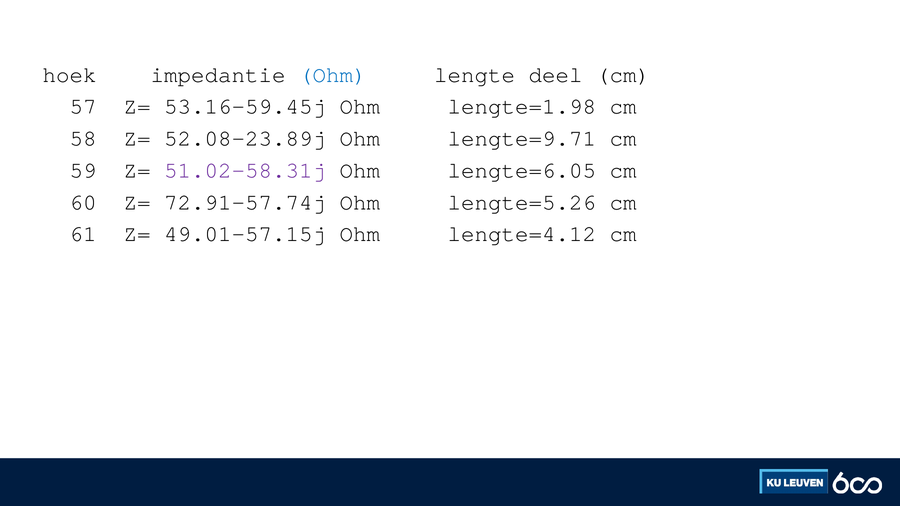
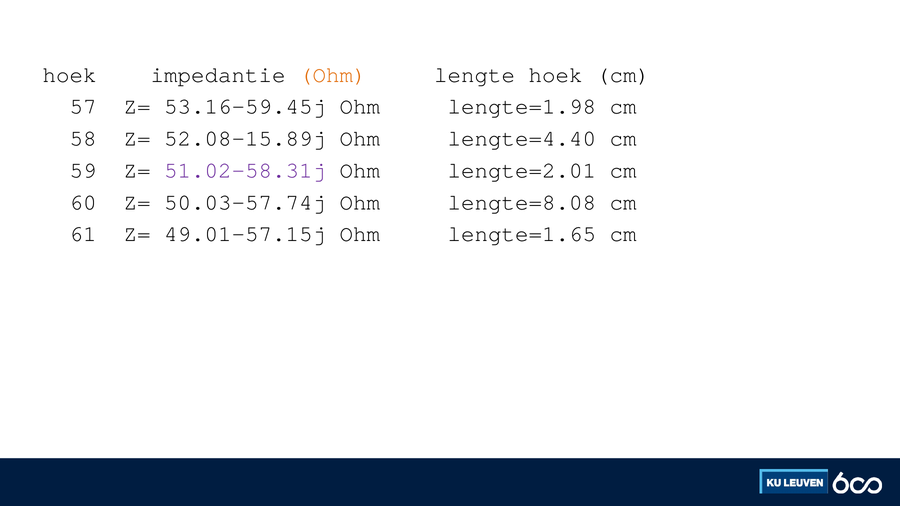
Ohm colour: blue -> orange (333, 75)
lengte deel: deel -> hoek (556, 75)
52.08-23.89j: 52.08-23.89j -> 52.08-15.89j (245, 138)
lengte=9.71: lengte=9.71 -> lengte=4.40 (522, 138)
lengte=6.05: lengte=6.05 -> lengte=2.01 (522, 170)
72.91-57.74j: 72.91-57.74j -> 50.03-57.74j (245, 202)
lengte=5.26: lengte=5.26 -> lengte=8.08 (522, 202)
lengte=4.12: lengte=4.12 -> lengte=1.65 (522, 234)
